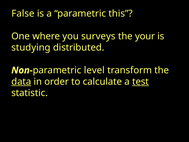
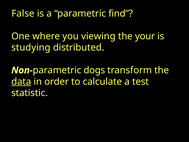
this: this -> find (121, 13)
surveys: surveys -> viewing (98, 36)
level: level -> dogs (94, 70)
test underline: present -> none (141, 81)
